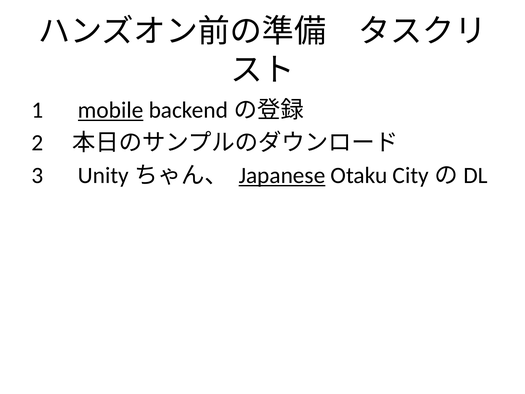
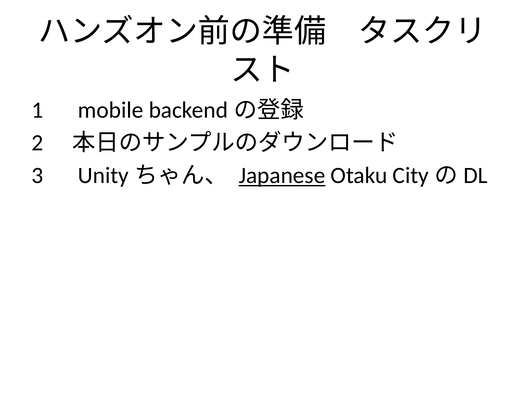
mobile underline: present -> none (111, 110)
